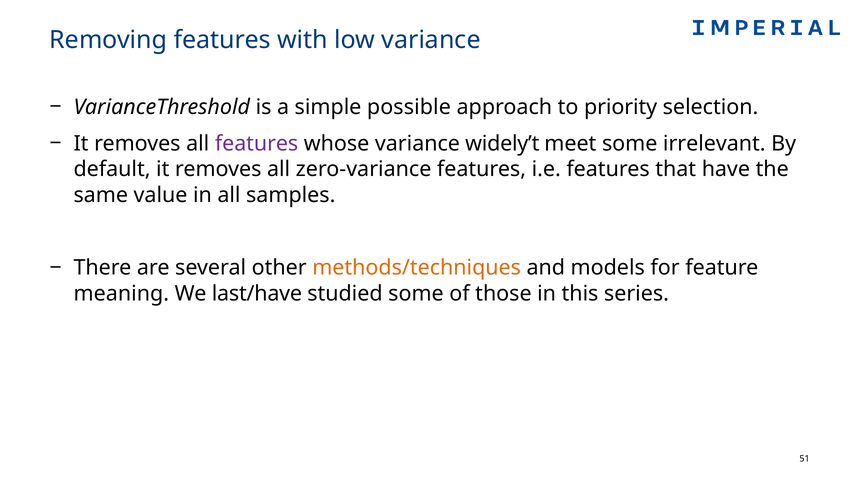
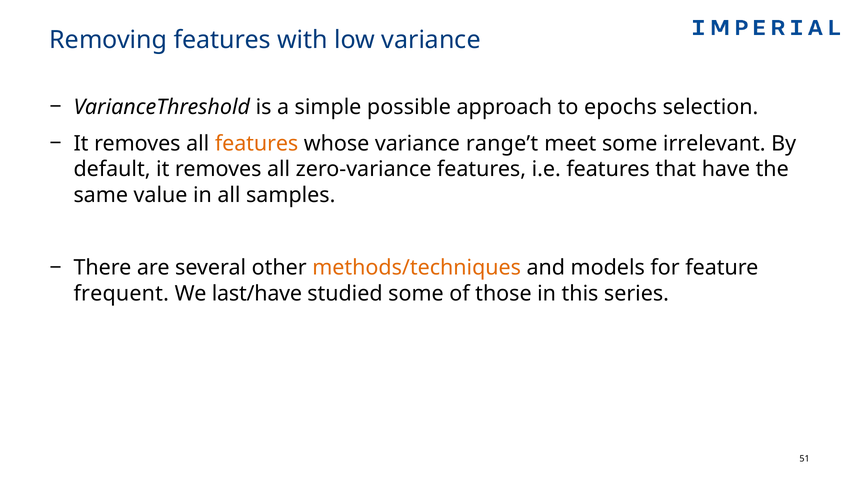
priority: priority -> epochs (620, 107)
features colour: purple -> orange (257, 143)
widely’t: widely’t -> range’t (502, 143)
meaning: meaning -> frequent (121, 294)
